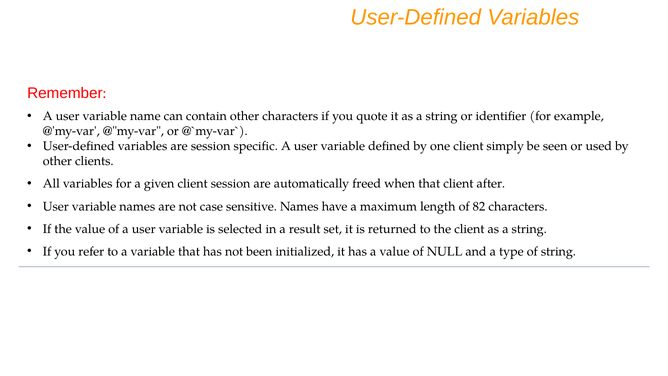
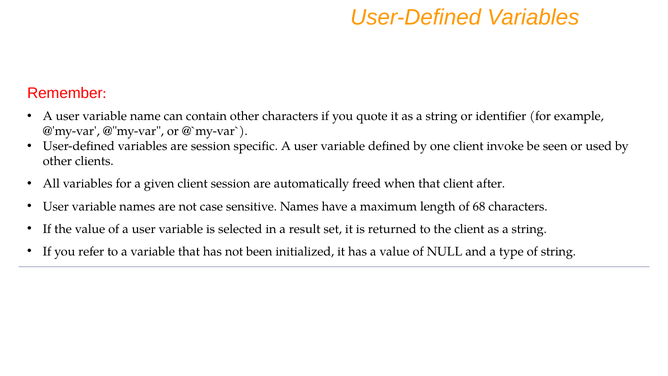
simply: simply -> invoke (505, 146)
82: 82 -> 68 (479, 206)
